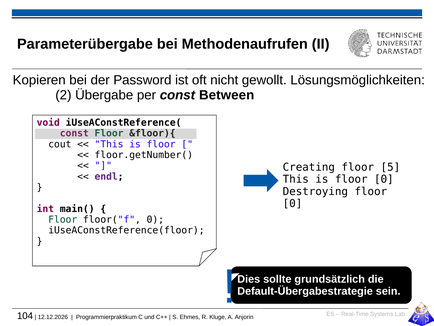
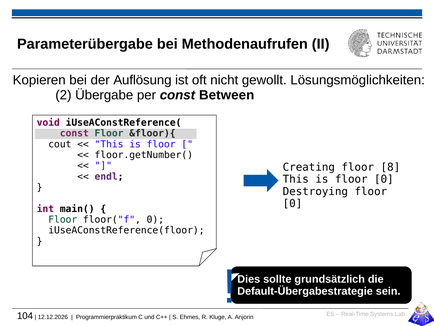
Password: Password -> Auflösung (142, 80)
5: 5 -> 8 (390, 167)
